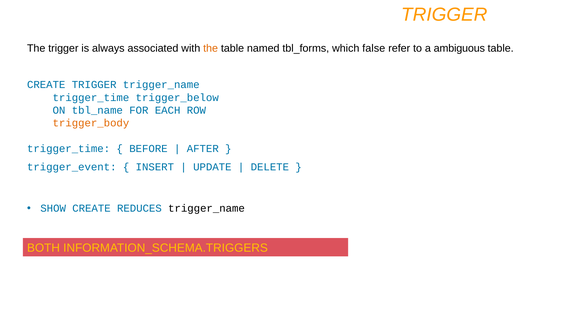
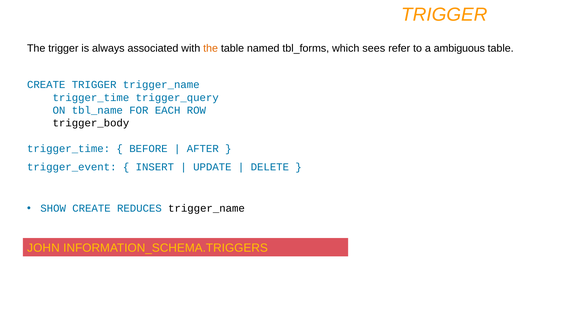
false: false -> sees (374, 48)
trigger_below: trigger_below -> trigger_query (177, 98)
trigger_body colour: orange -> black (91, 123)
BOTH: BOTH -> JOHN (43, 248)
